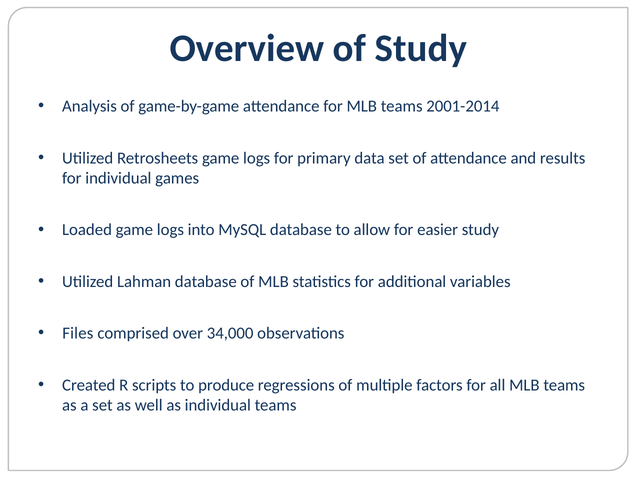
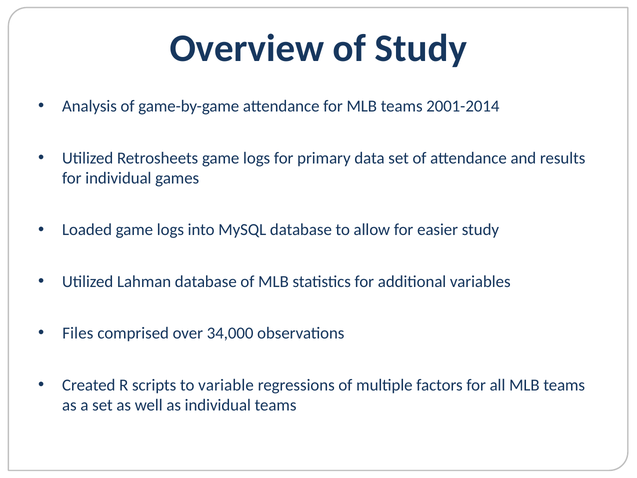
produce: produce -> variable (226, 385)
